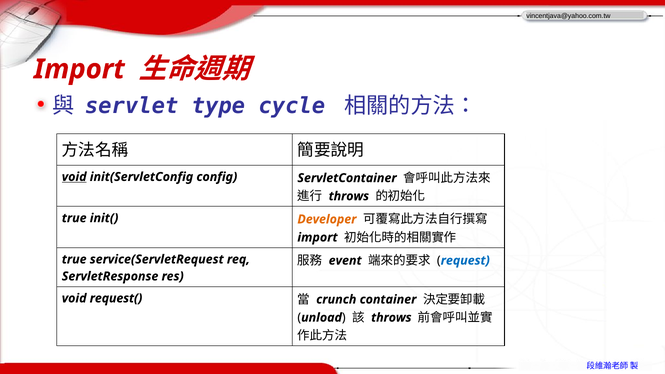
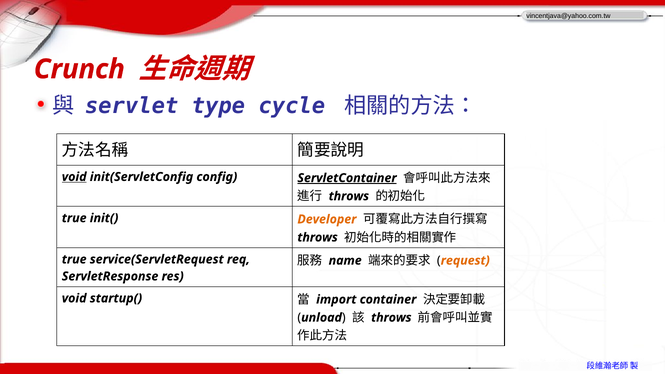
Import: Import -> Crunch (79, 69)
ServletContainer underline: none -> present (347, 178)
import: import -> throws (318, 237)
event: event -> name (345, 261)
request colour: blue -> orange (465, 261)
request(: request( -> startup( (116, 298)
crunch: crunch -> import (336, 299)
